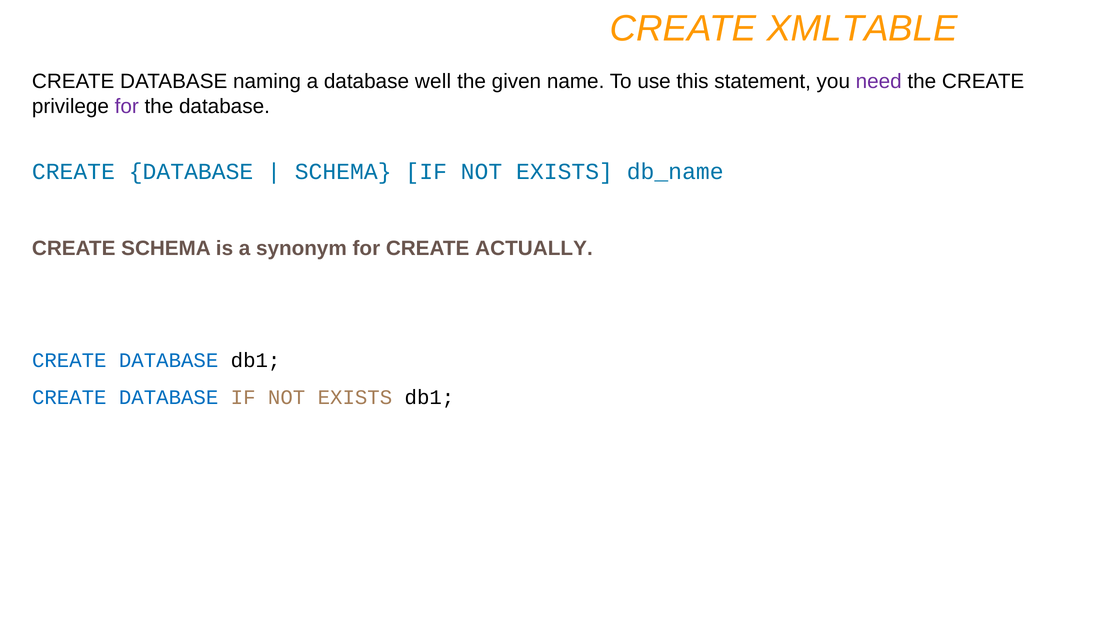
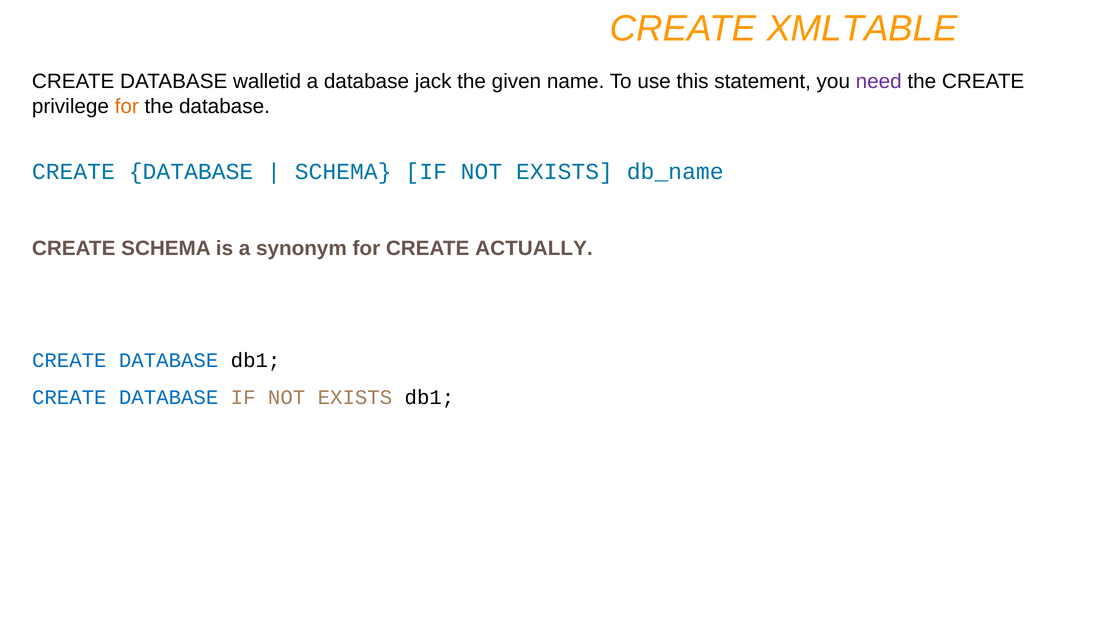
naming: naming -> walletid (267, 82)
well: well -> jack (433, 82)
for colour: purple -> orange (127, 106)
